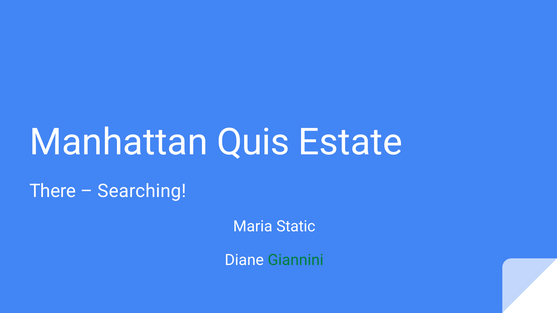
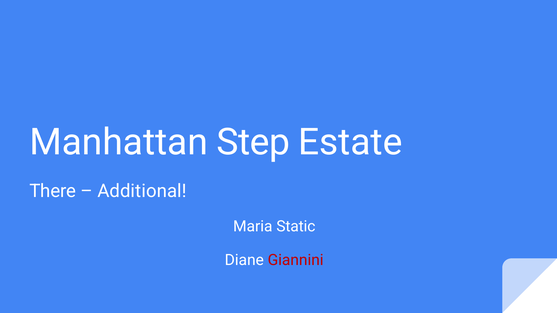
Quis: Quis -> Step (253, 142)
Searching: Searching -> Additional (142, 191)
Giannini colour: green -> red (296, 260)
